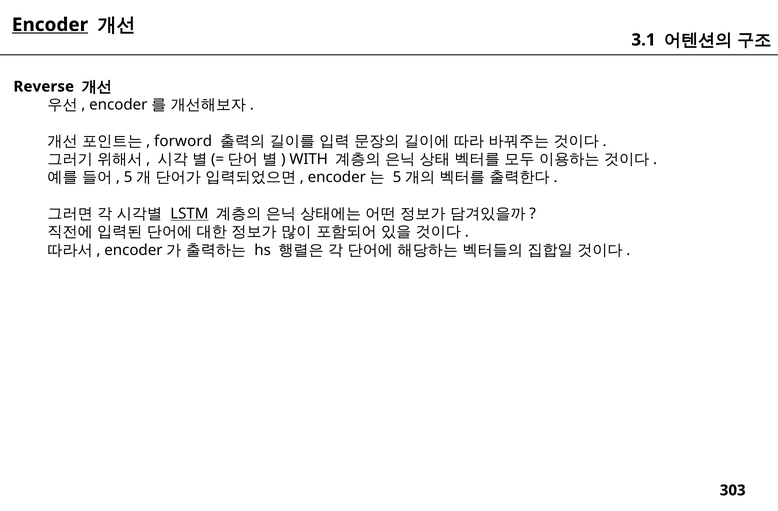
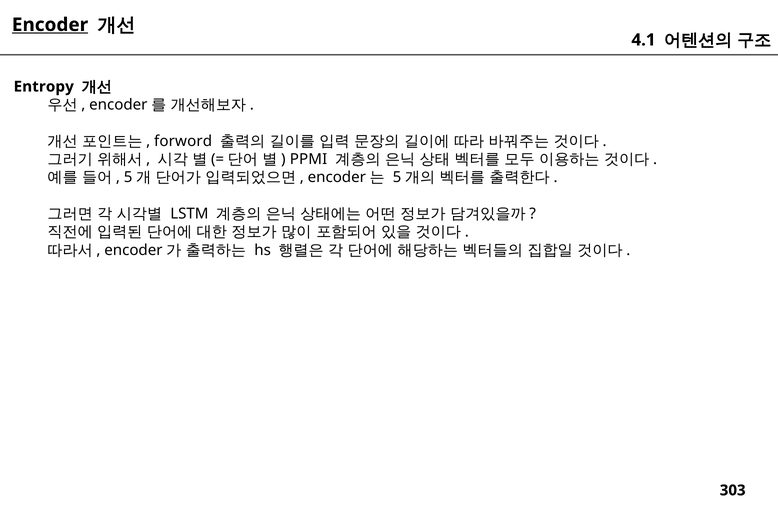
3.1: 3.1 -> 4.1 (644, 40)
Reverse: Reverse -> Entropy (44, 87)
WITH: WITH -> PPMI (309, 159)
LSTM underline: present -> none (189, 214)
